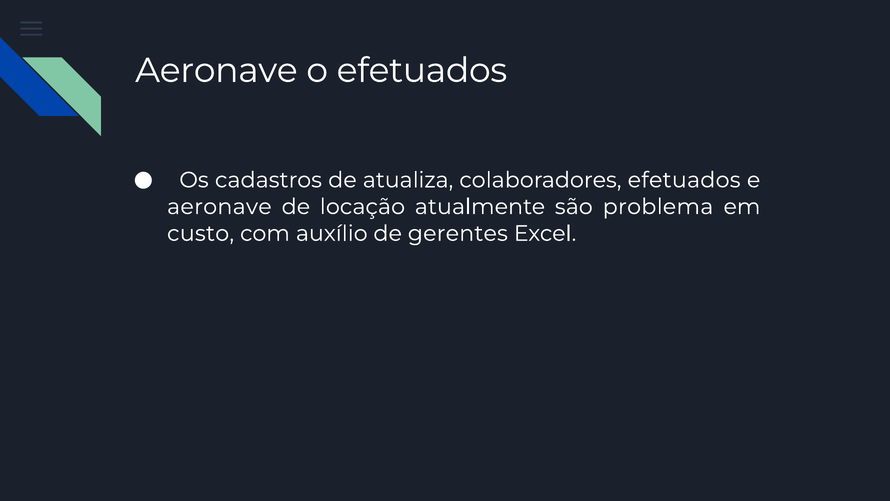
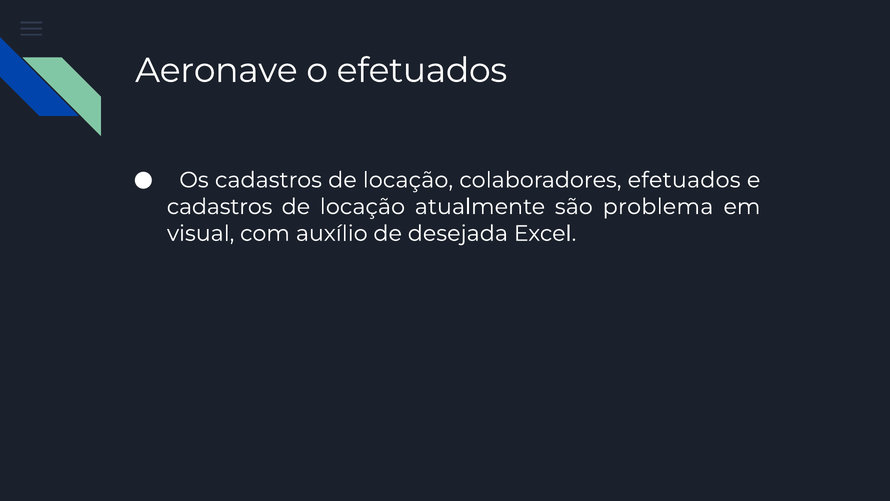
Os cadastros de atualiza: atualiza -> locação (408, 180)
aeronave: aeronave -> cadastros (220, 207)
custo: custo -> visual (201, 233)
gerentes: gerentes -> desejada (458, 233)
